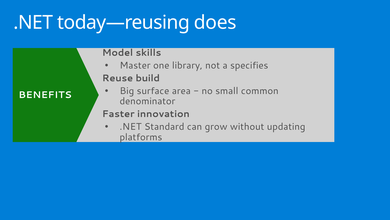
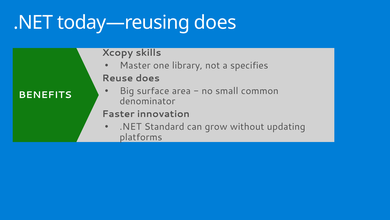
Model: Model -> Xcopy (118, 53)
Reuse build: build -> does (148, 78)
